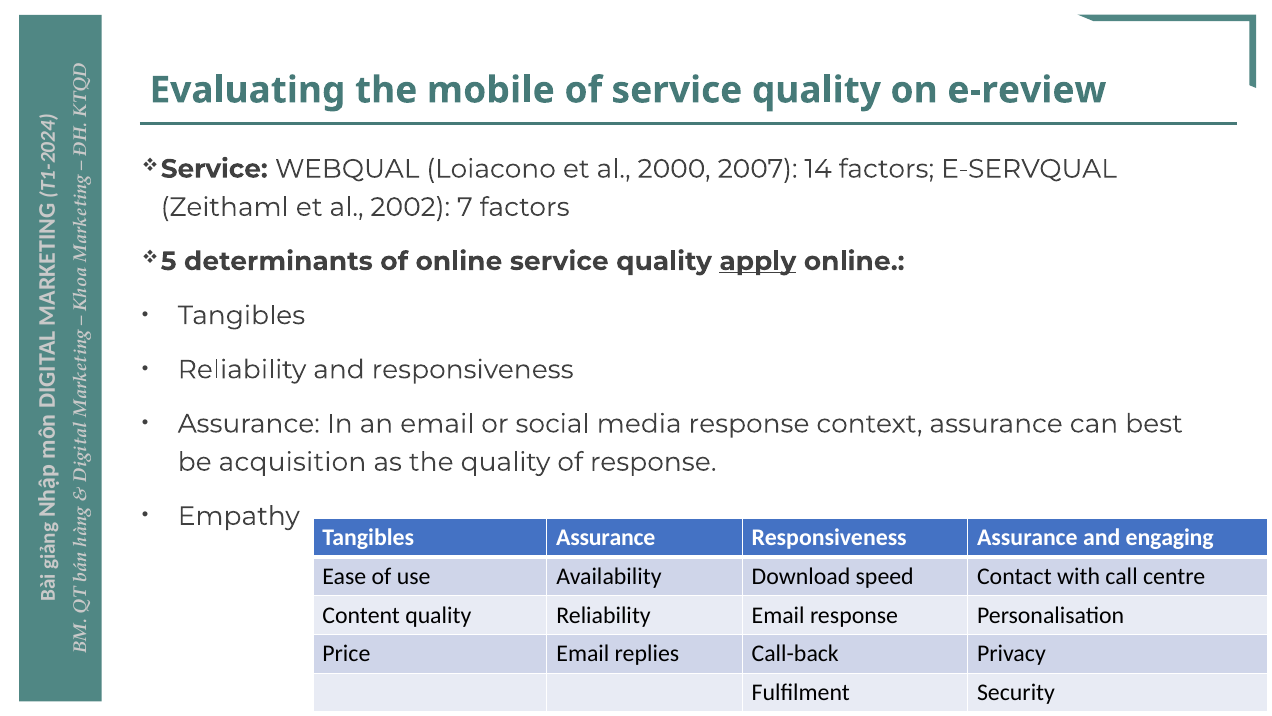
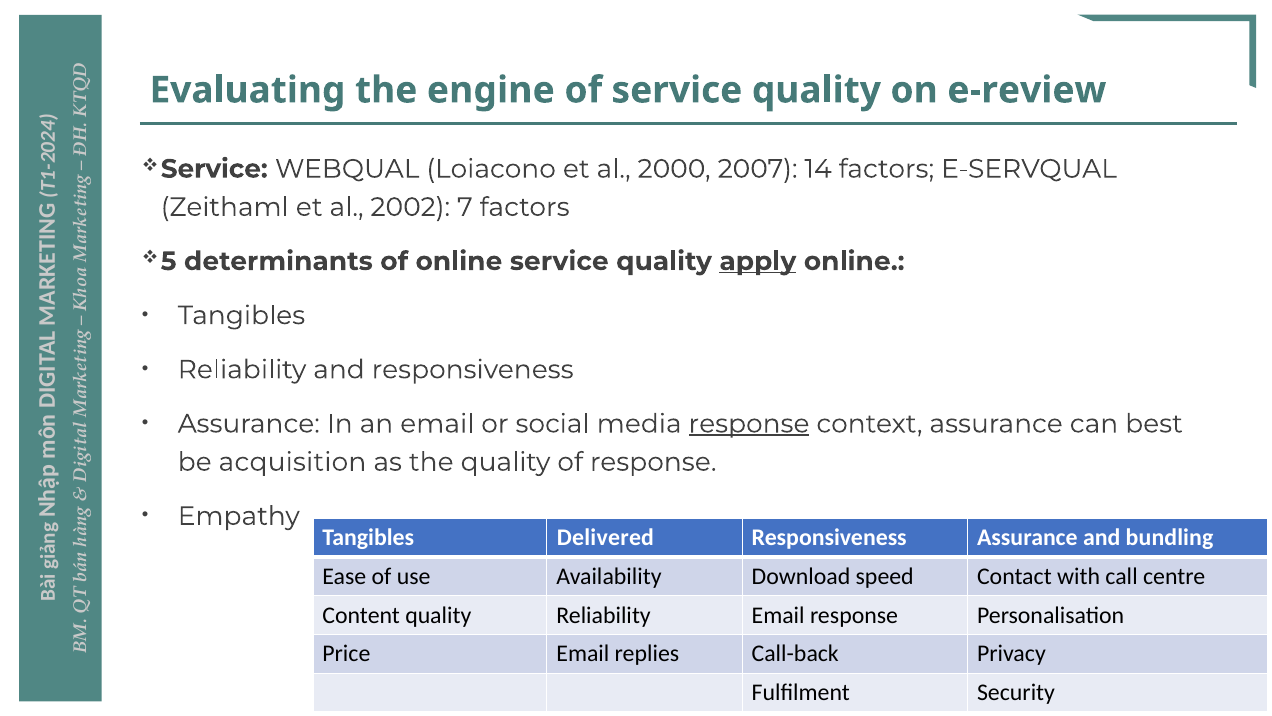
mobile: mobile -> engine (491, 90)
response underline: none -> present (749, 423)
Tangibles Assurance: Assurance -> Delivered (605, 538)
engaging: engaging -> bundling (1170, 538)
